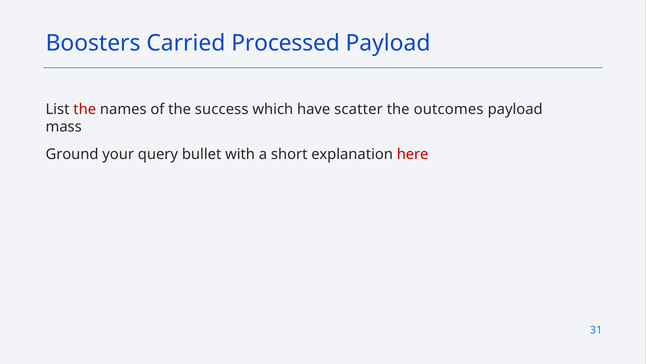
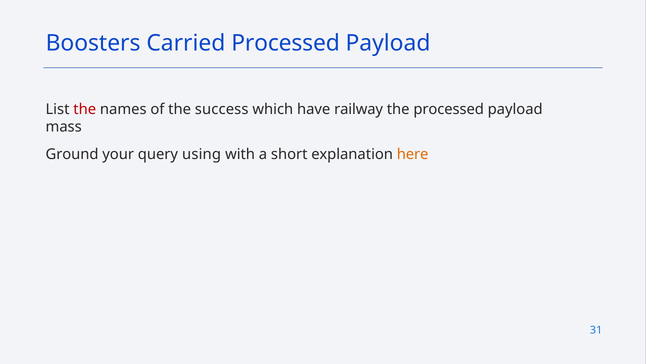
scatter: scatter -> railway (359, 109)
the outcomes: outcomes -> processed (449, 109)
bullet: bullet -> using (202, 154)
here colour: red -> orange (413, 154)
